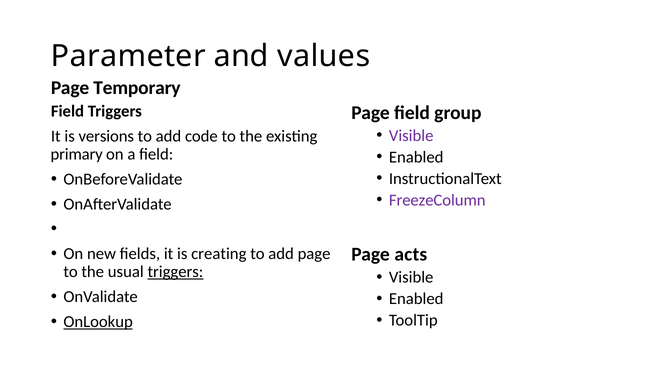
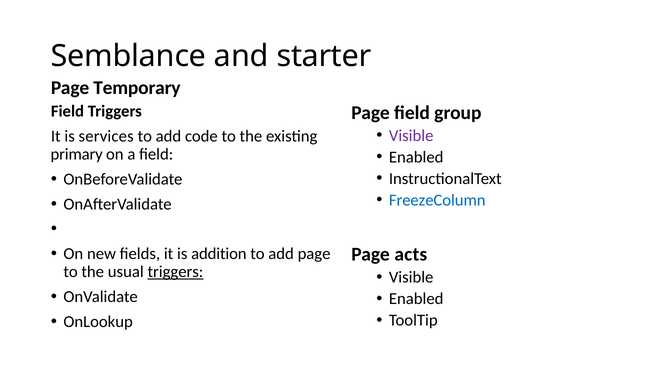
Parameter: Parameter -> Semblance (129, 56)
values: values -> starter (324, 56)
versions: versions -> services (106, 136)
FreezeColumn colour: purple -> blue (437, 200)
creating: creating -> addition (219, 254)
OnLookup underline: present -> none (98, 322)
